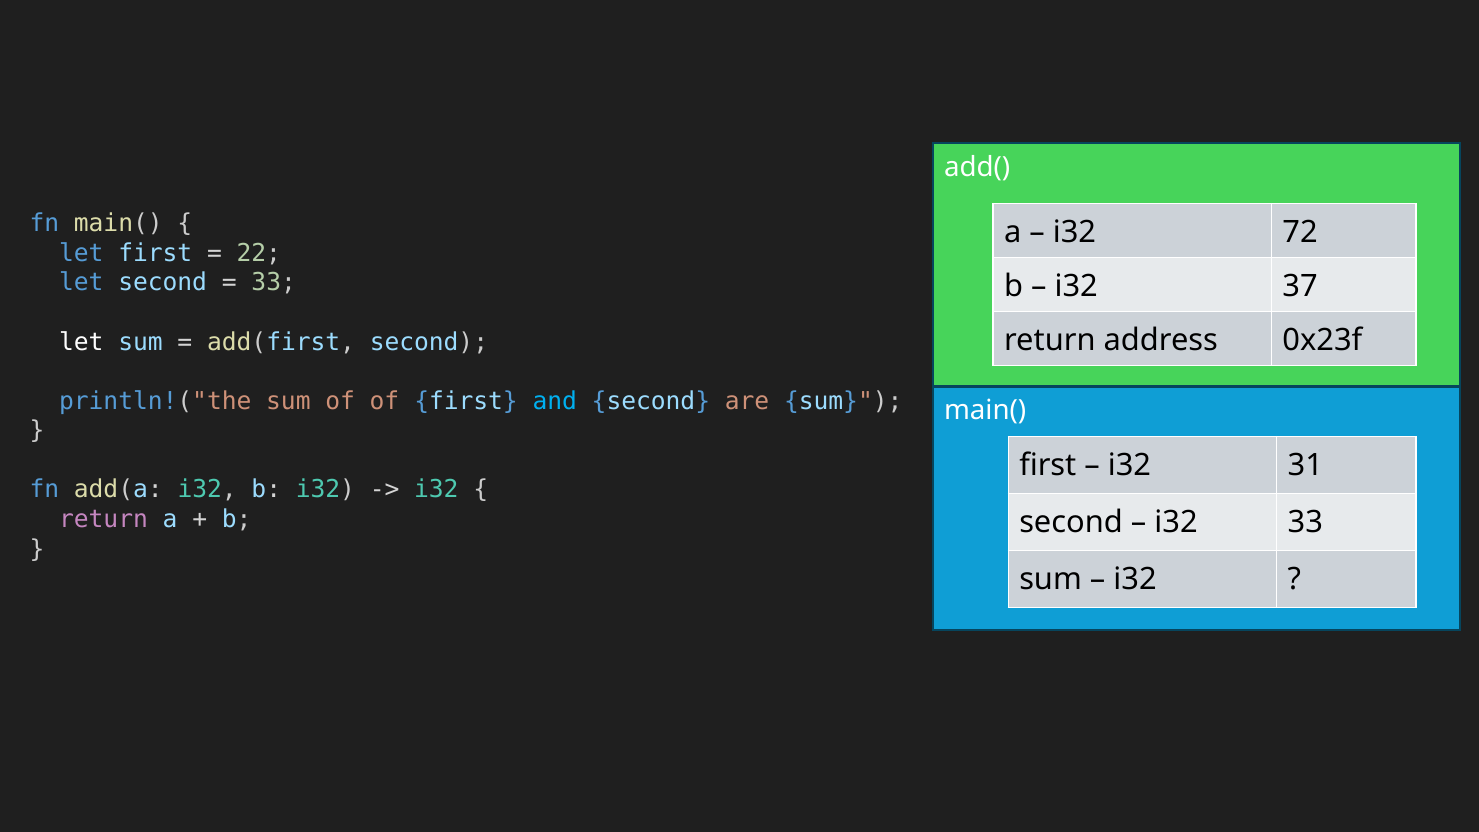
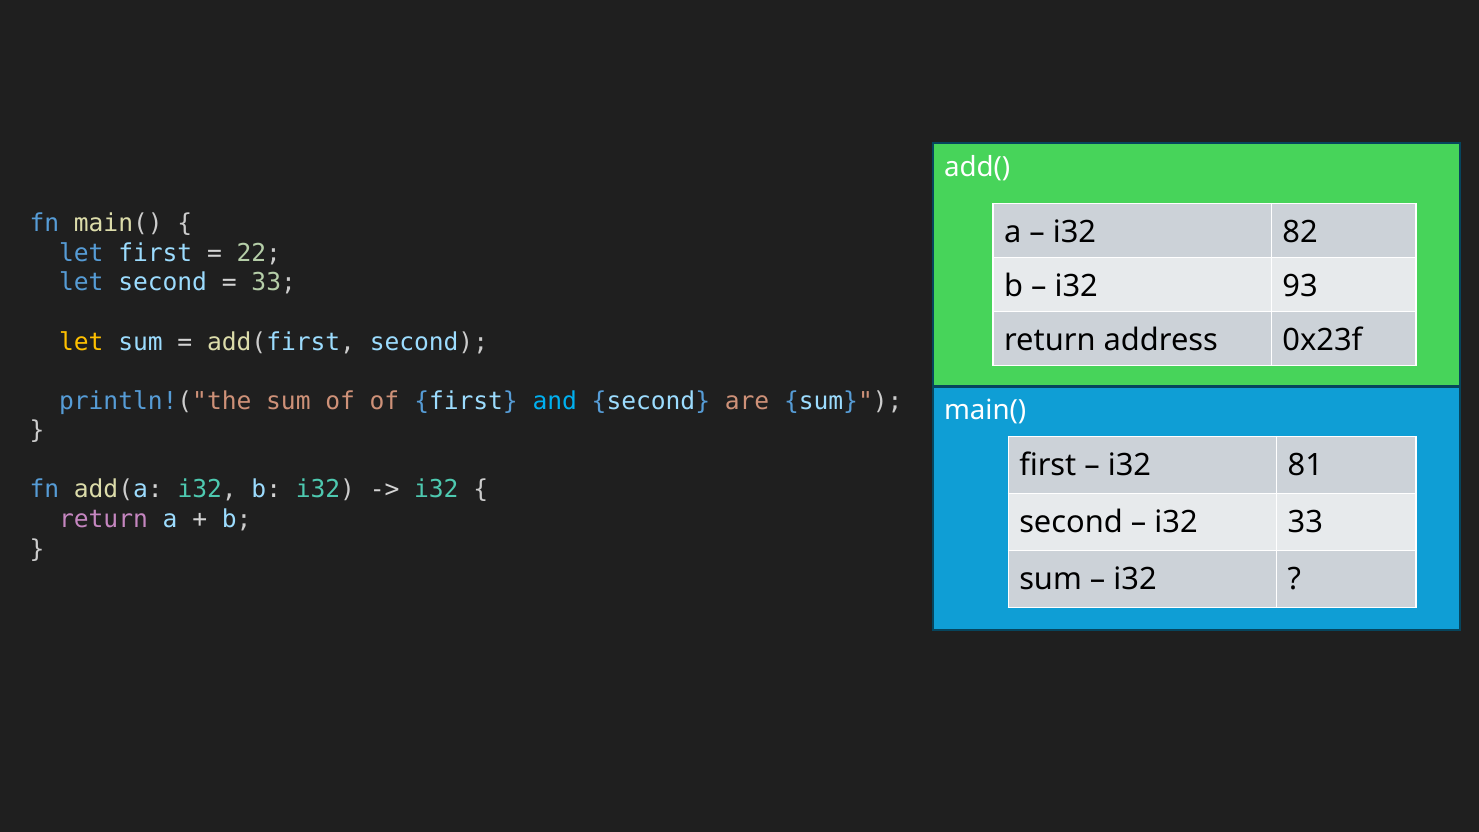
72: 72 -> 82 (1300, 232)
37: 37 -> 93 (1300, 286)
let colour: white -> yellow (81, 342)
31: 31 -> 81 (1305, 465)
